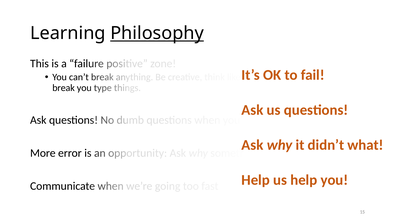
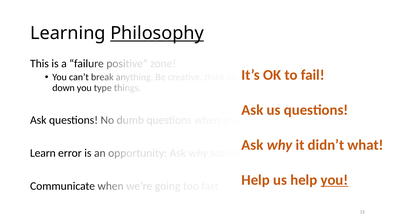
break: break -> down (64, 88)
More: More -> Learn (43, 153)
you underline: none -> present (334, 180)
